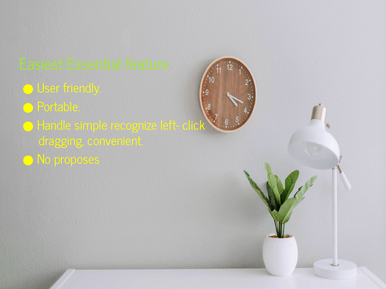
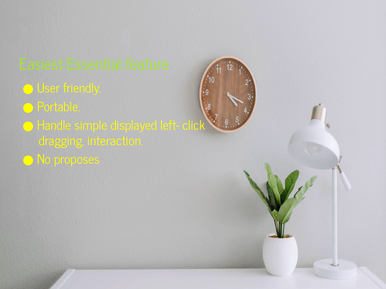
recognize: recognize -> displayed (134, 126)
convenient: convenient -> interaction (115, 141)
